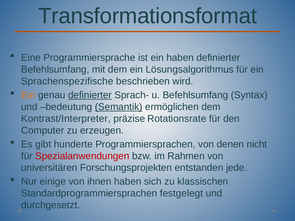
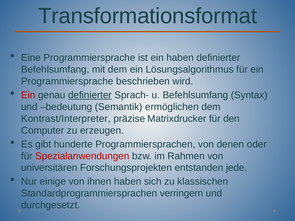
Sprachenspezifische: Sprachenspezifische -> Programmiersprache (67, 81)
Ein colour: orange -> red (28, 95)
Semantik underline: present -> none (119, 107)
Rotationsrate: Rotationsrate -> Matrixdrucker (177, 119)
nicht: nicht -> oder (257, 144)
festgelegt: festgelegt -> verringern (182, 193)
